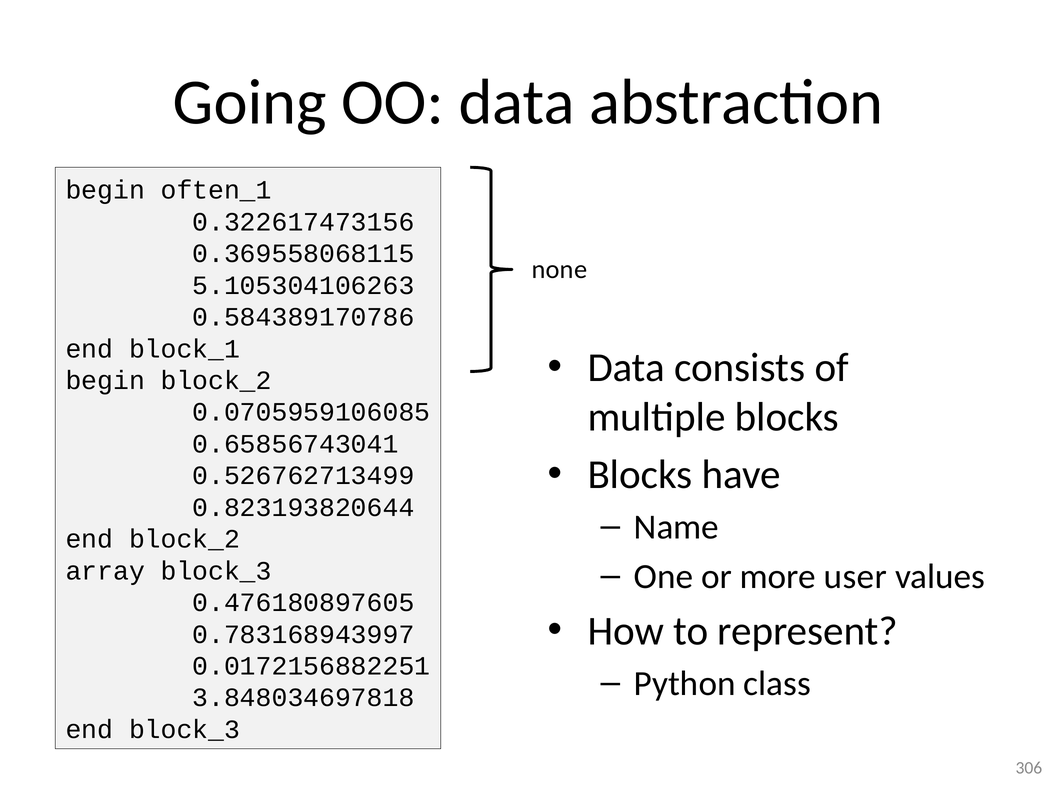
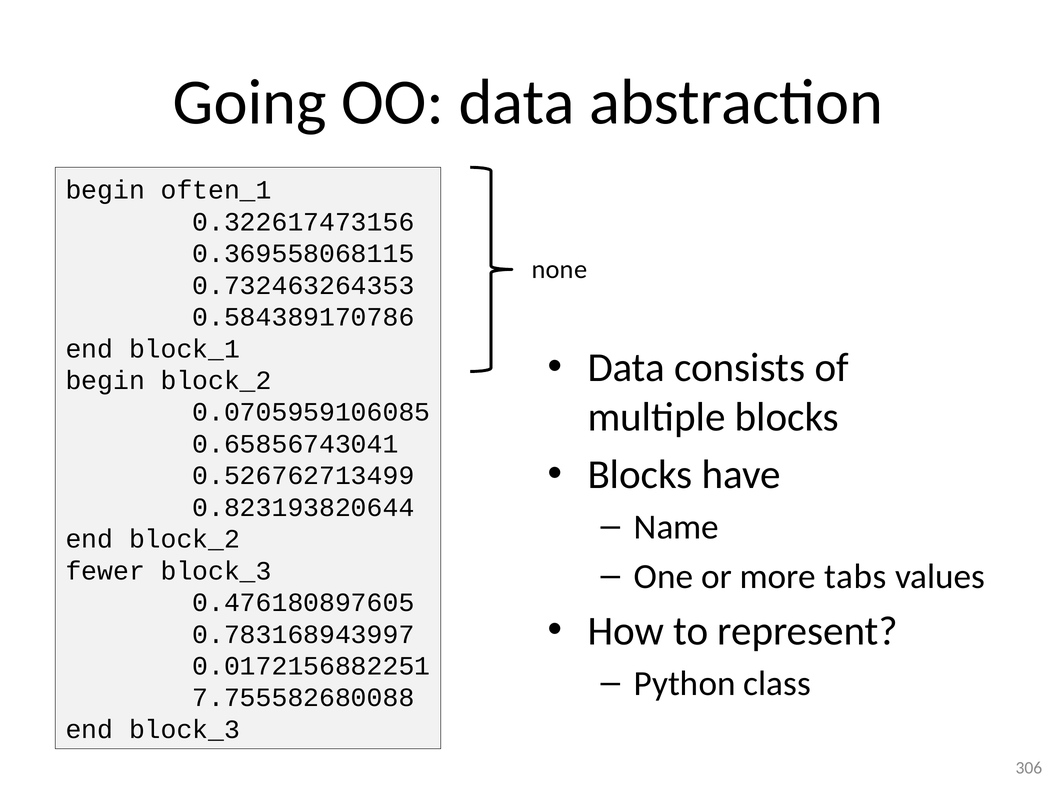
5.105304106263: 5.105304106263 -> 0.732463264353 (303, 285)
user: user -> tabs (855, 576)
array: array -> fewer (105, 571)
3.848034697818: 3.848034697818 -> 7.755582680088 (303, 698)
